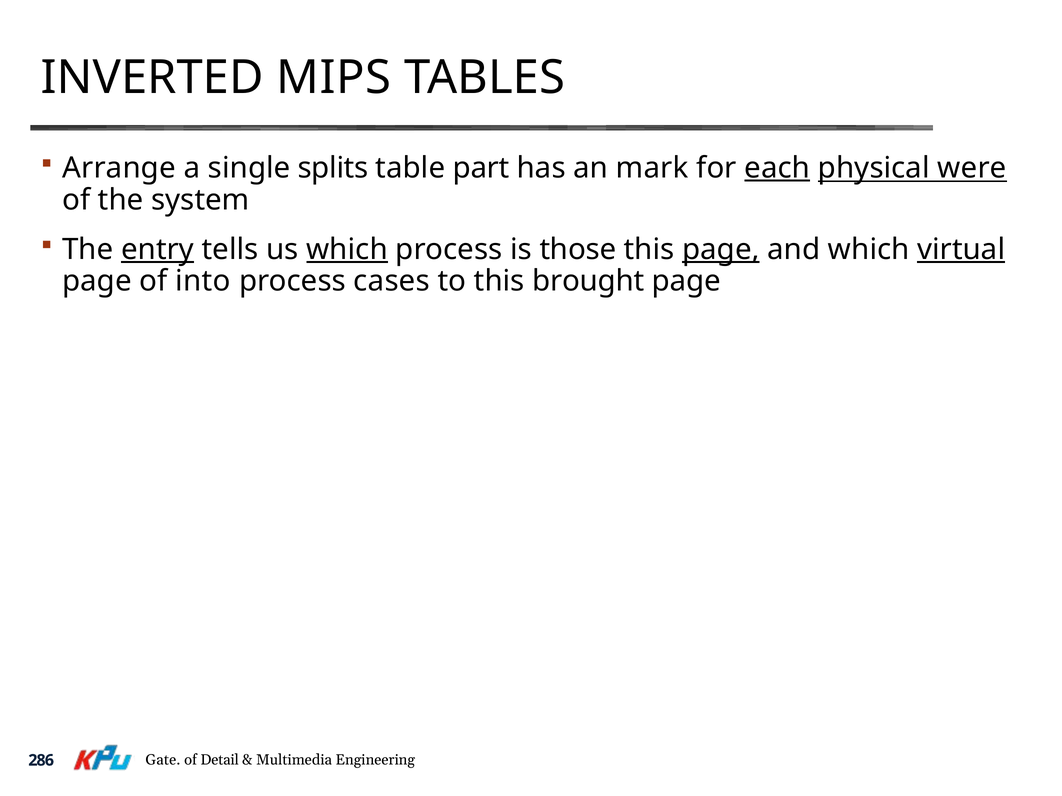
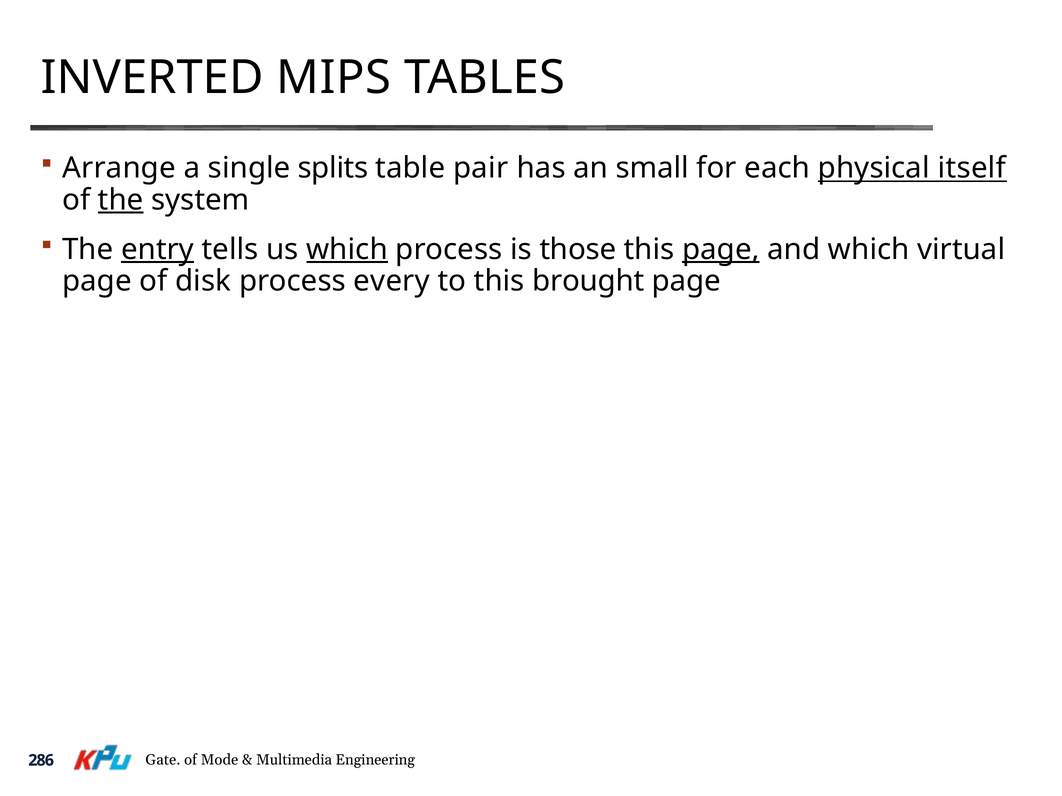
part: part -> pair (481, 168)
mark: mark -> small (652, 168)
each underline: present -> none (777, 168)
were: were -> itself (972, 168)
the underline: none -> present (121, 200)
virtual underline: present -> none (961, 249)
into: into -> disk (203, 281)
cases: cases -> every (392, 281)
Detail: Detail -> Mode (219, 760)
